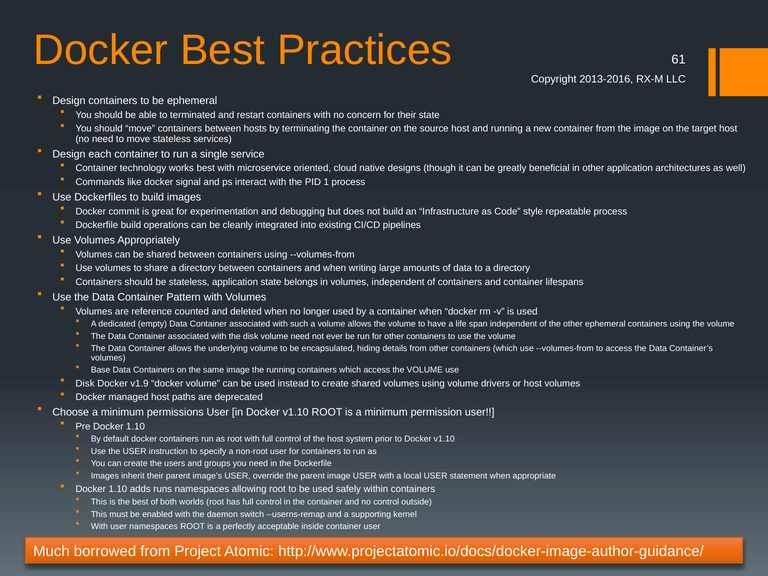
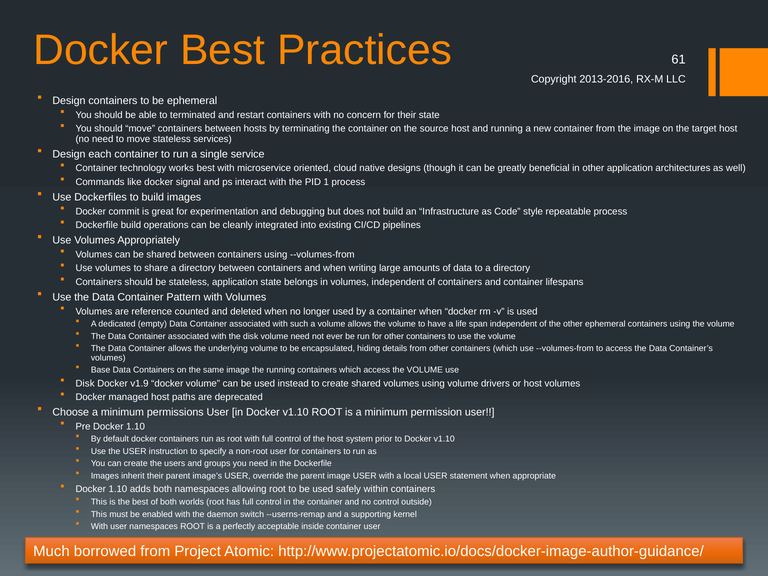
adds runs: runs -> both (163, 489)
